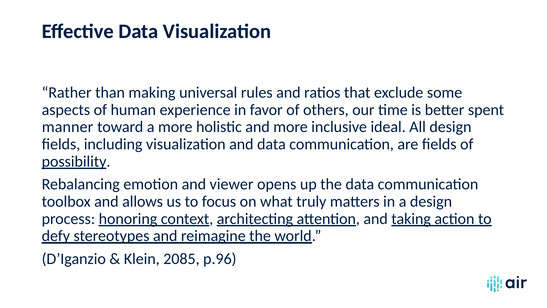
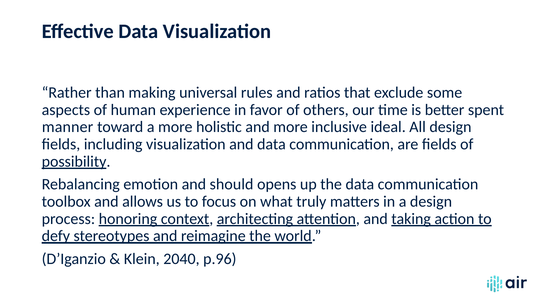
viewer: viewer -> should (232, 184)
2085: 2085 -> 2040 (181, 259)
